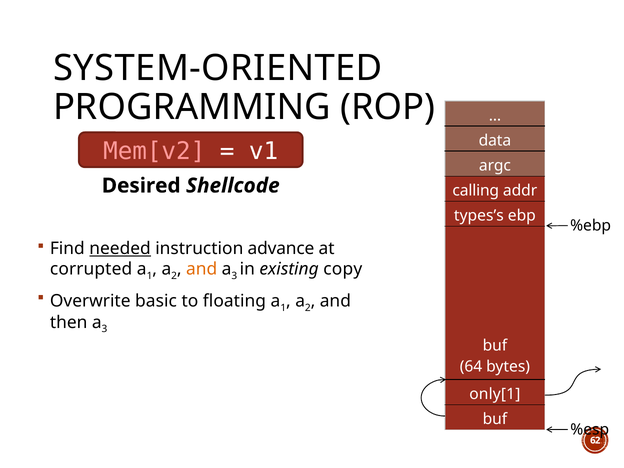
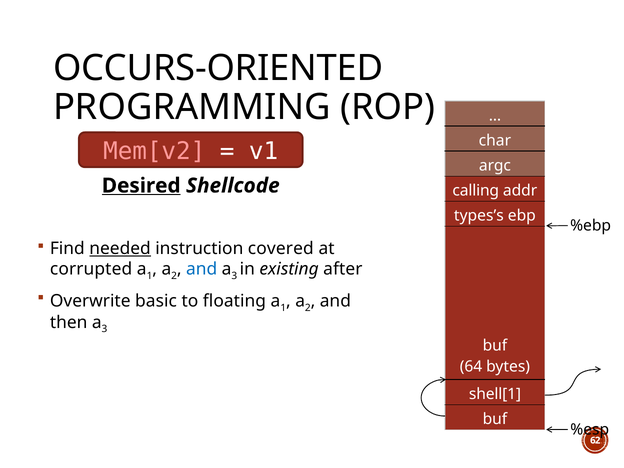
SYSTEM-ORIENTED: SYSTEM-ORIENTED -> OCCURS-ORIENTED (218, 68)
data: data -> char (495, 141)
Desired underline: none -> present (141, 186)
advance: advance -> covered (281, 248)
and colour: orange -> blue (202, 269)
copy: copy -> after (343, 269)
only[1: only[1 -> shell[1 (495, 394)
